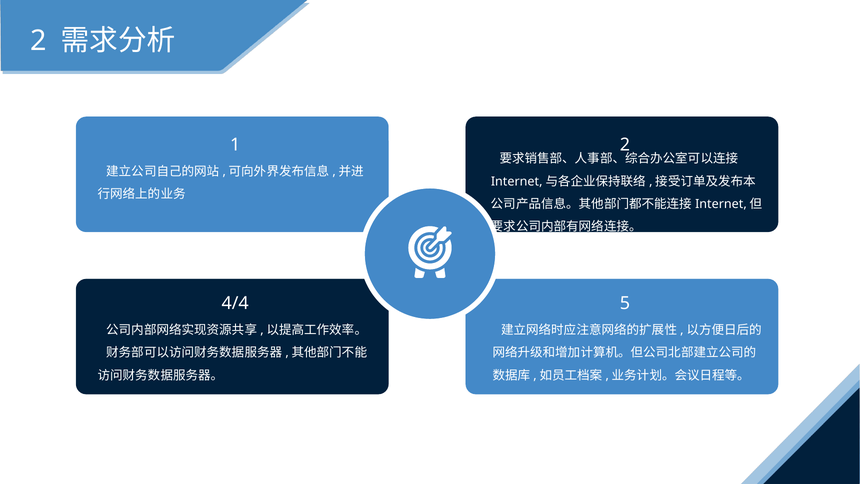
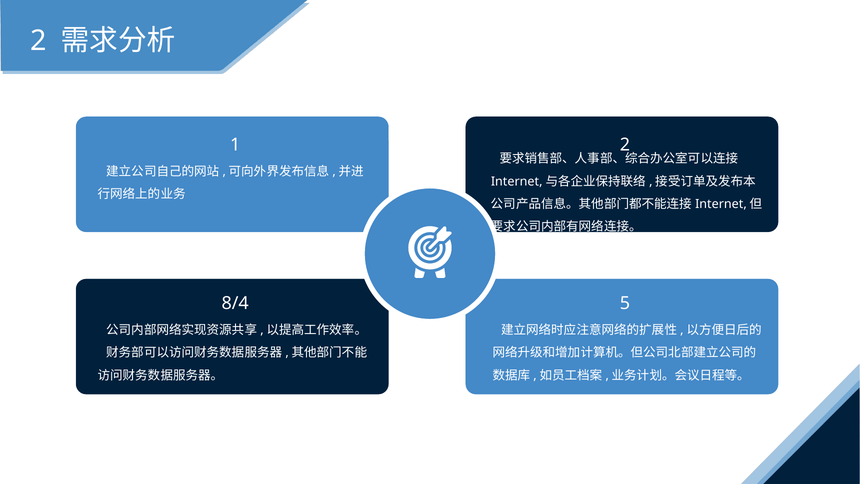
4/4: 4/4 -> 8/4 (235, 303)
